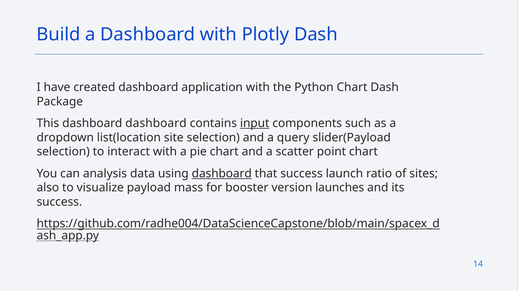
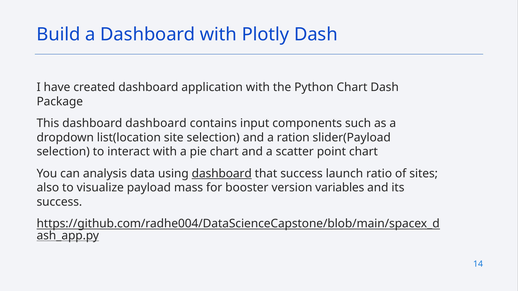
input underline: present -> none (255, 123)
query: query -> ration (293, 138)
launches: launches -> variables (340, 188)
